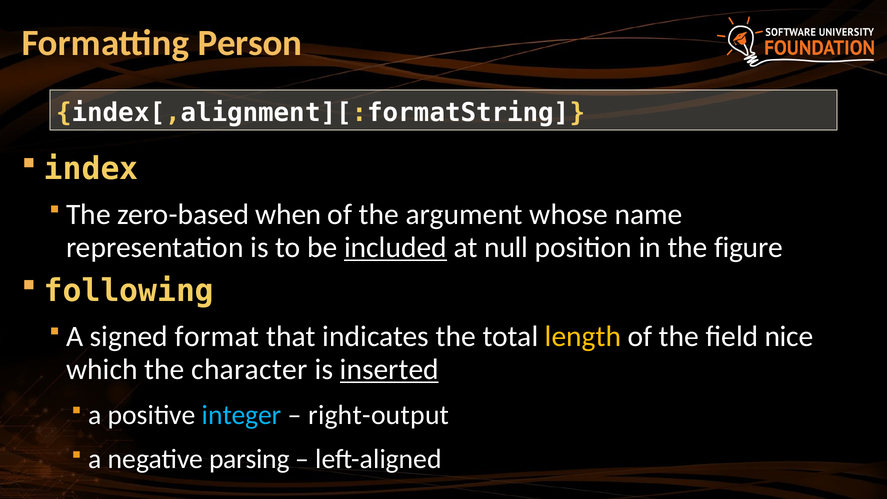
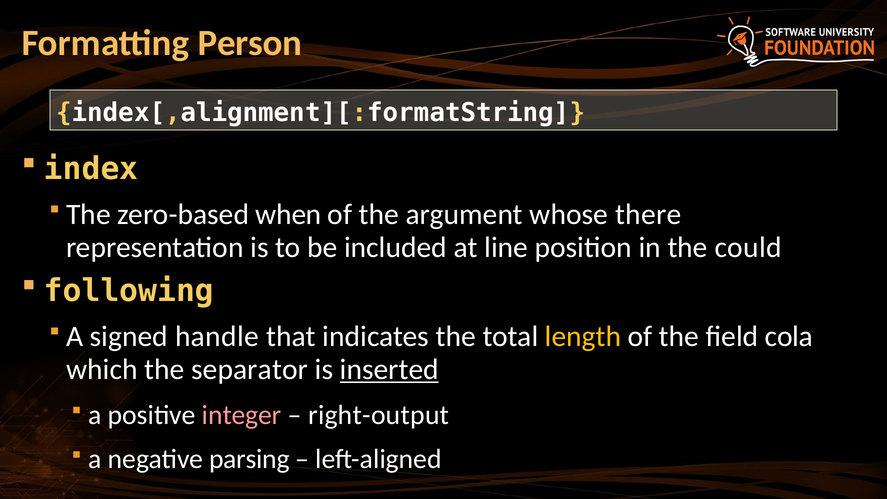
name: name -> there (648, 214)
included underline: present -> none (396, 248)
null: null -> line (506, 248)
figure: figure -> could (748, 248)
format: format -> handle (217, 336)
nice: nice -> cola (789, 336)
character: character -> separator (250, 370)
integer colour: light blue -> pink (242, 415)
